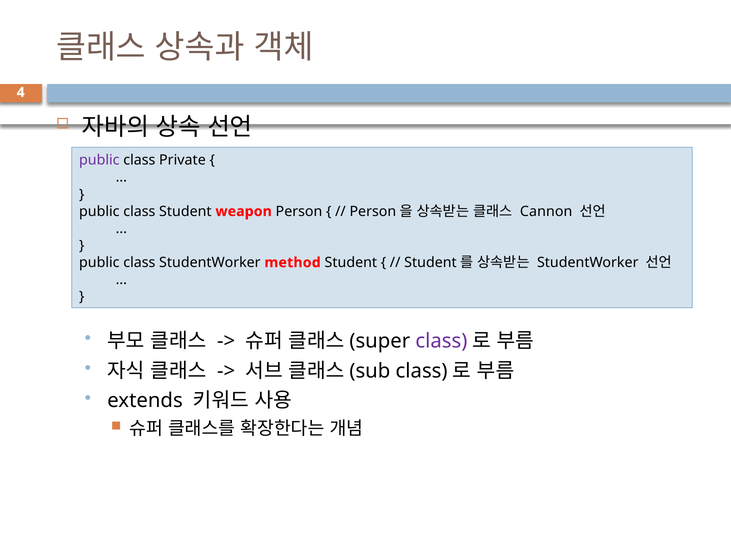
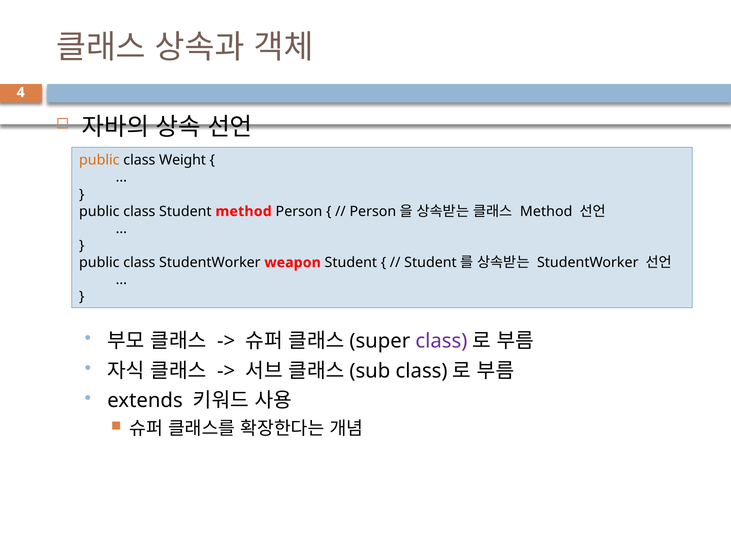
public colour: purple -> orange (99, 160)
Private: Private -> Weight (183, 160)
Student weapon: weapon -> method (244, 211)
Cannon: Cannon -> Method (546, 211)
method: method -> weapon (293, 263)
